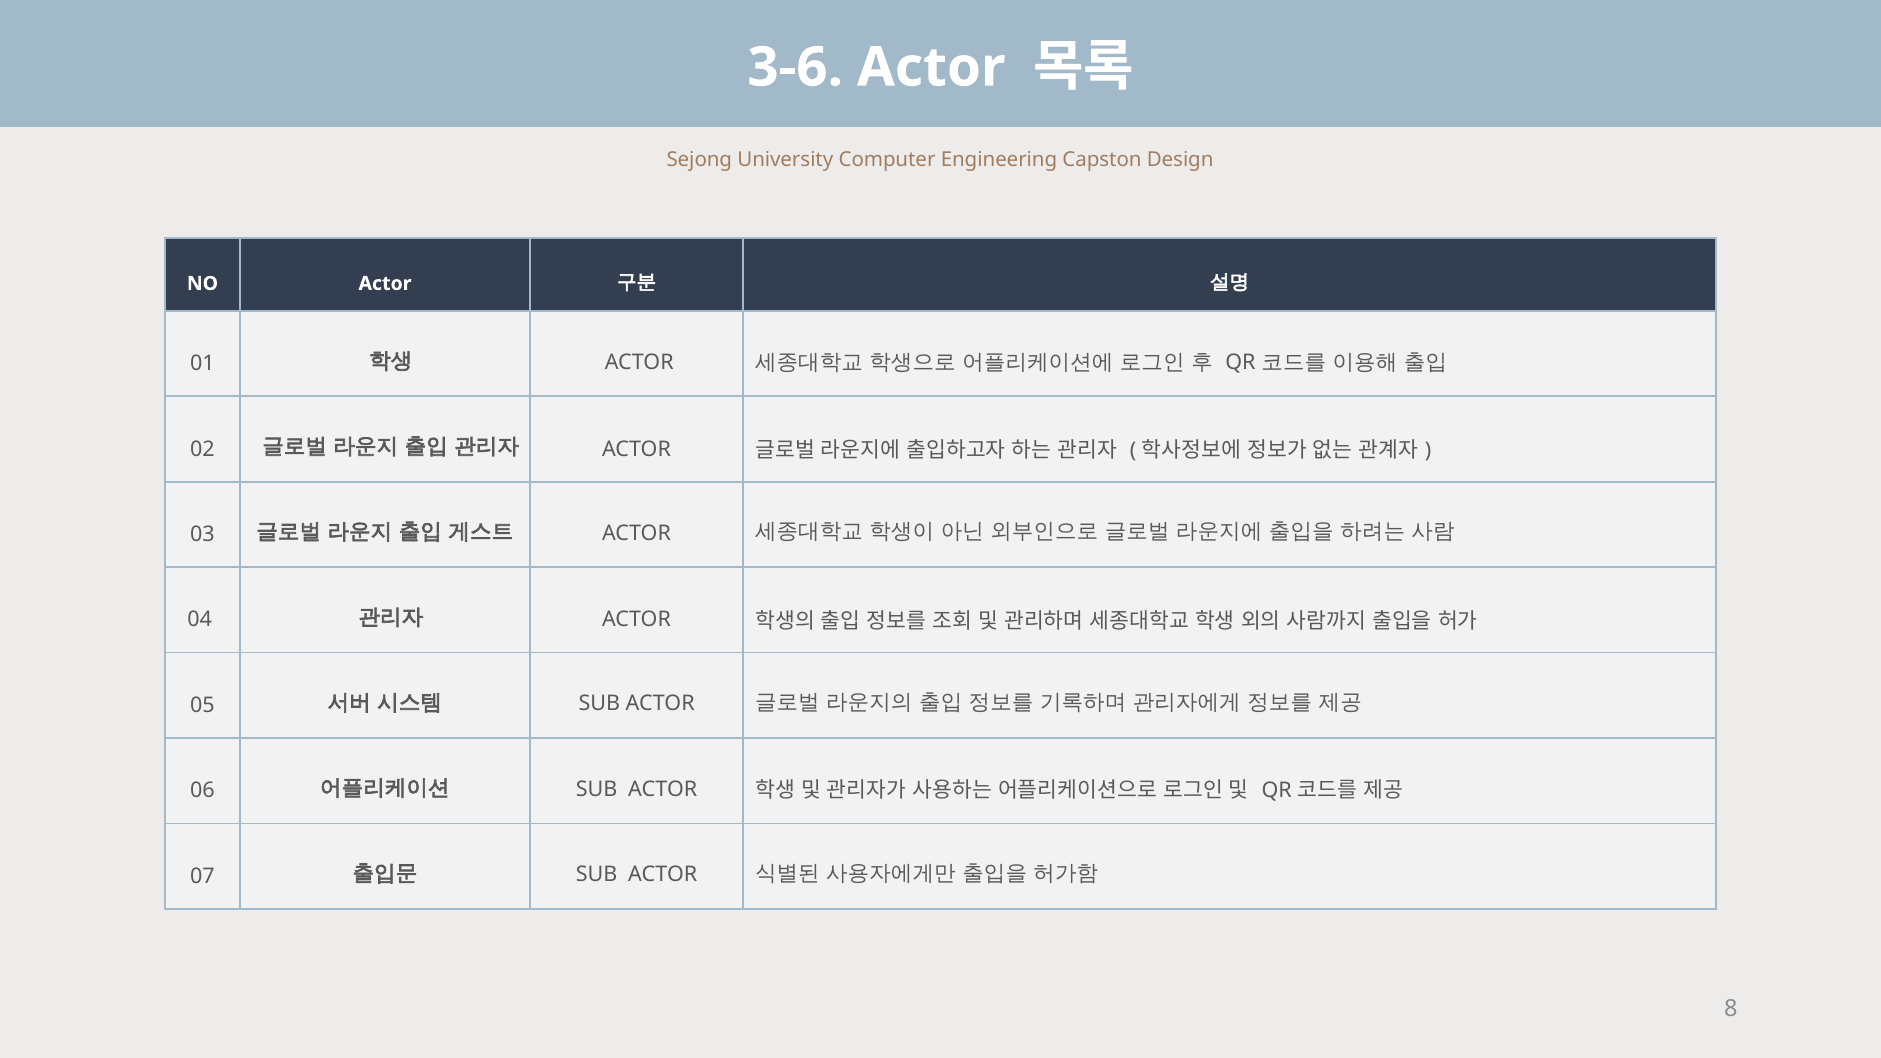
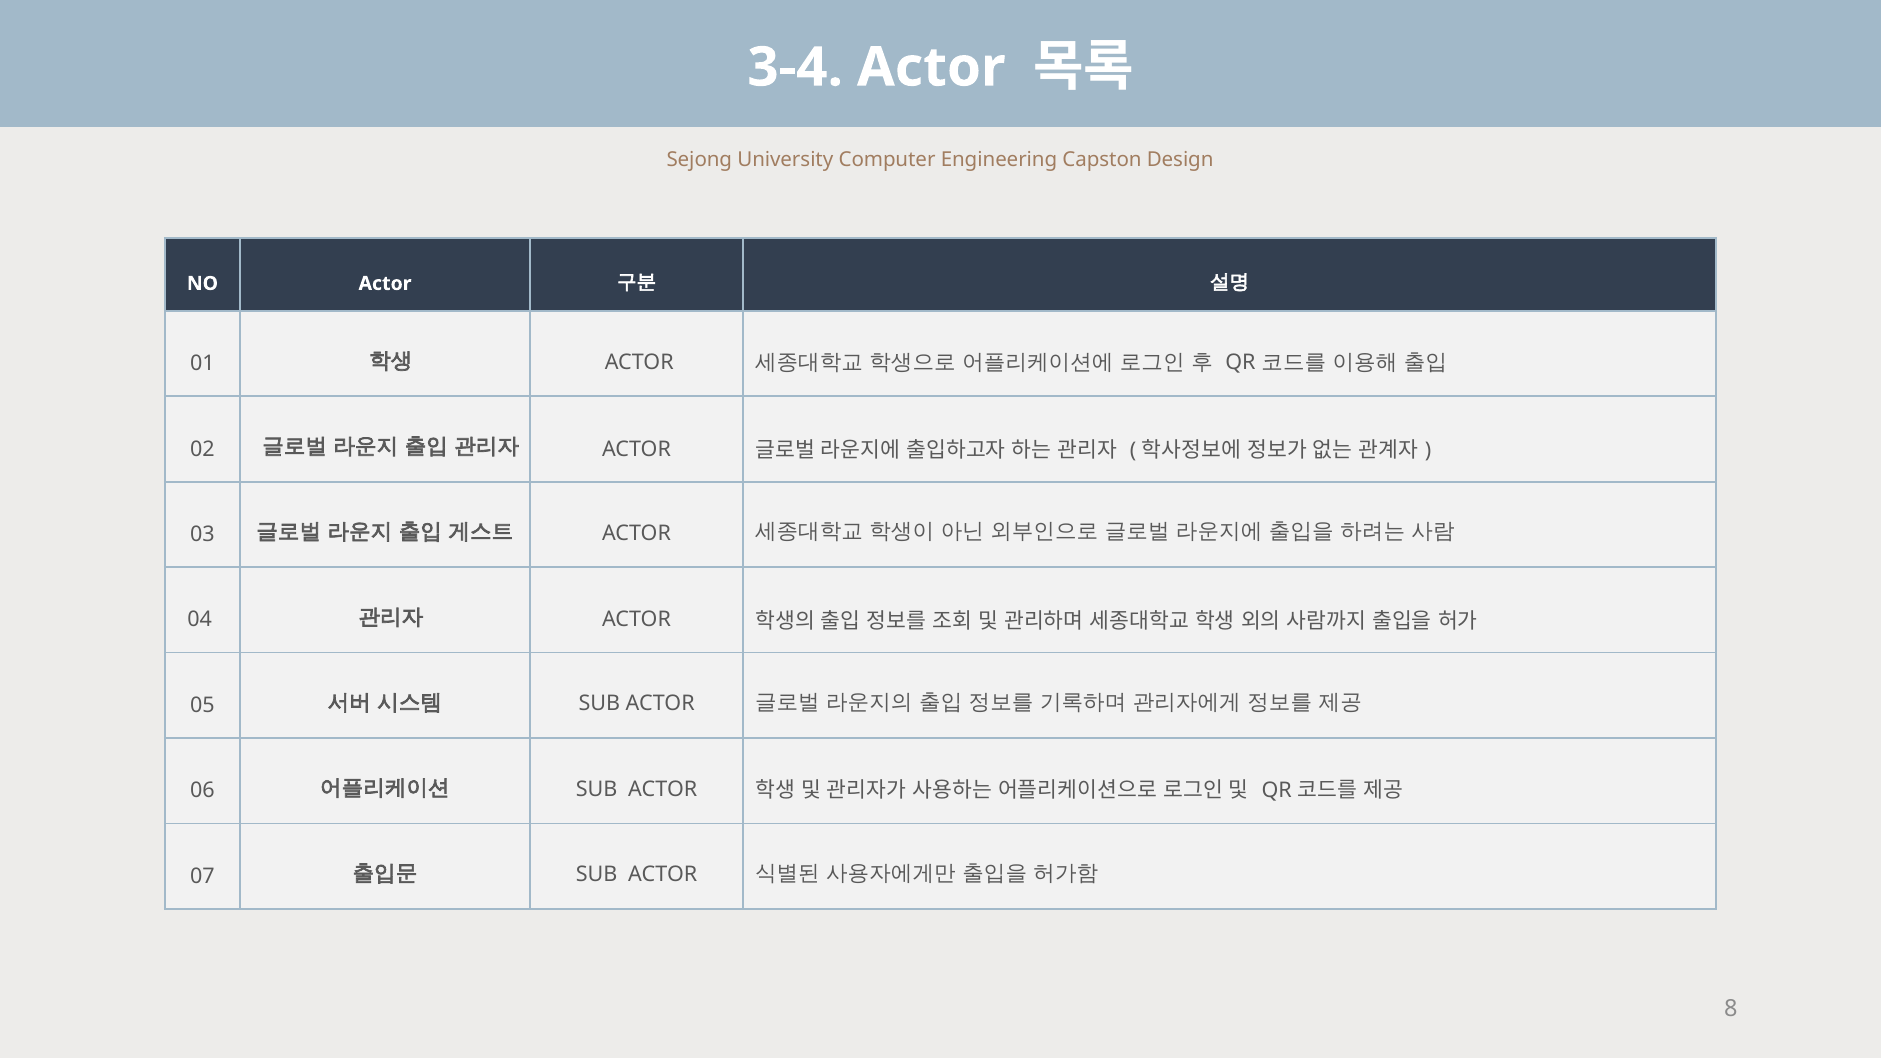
3-6: 3-6 -> 3-4 (795, 67)
